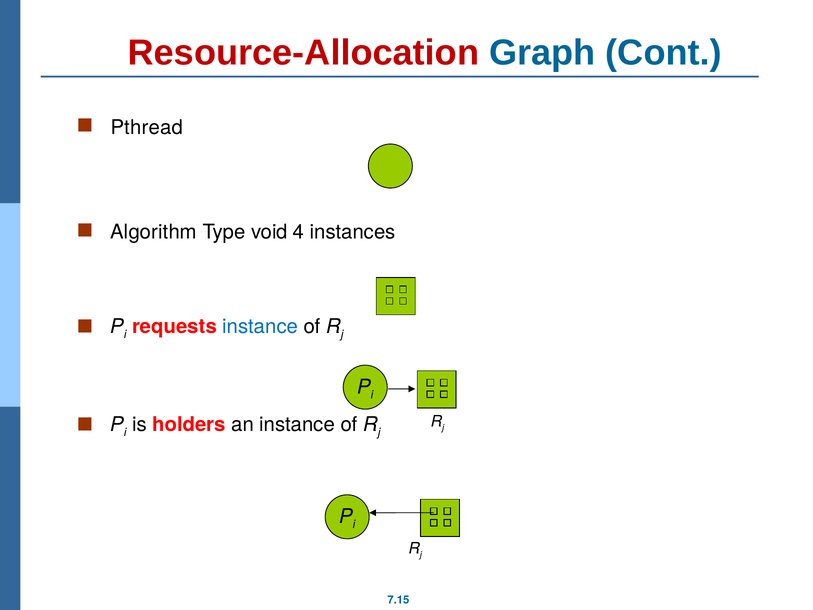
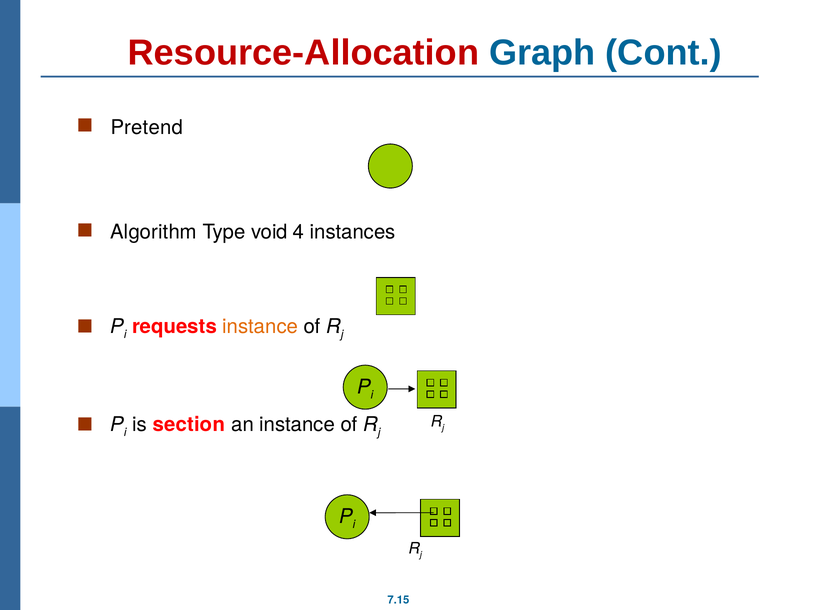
Pthread: Pthread -> Pretend (147, 127)
instance colour: blue -> orange (260, 326)
holders: holders -> section (189, 424)
